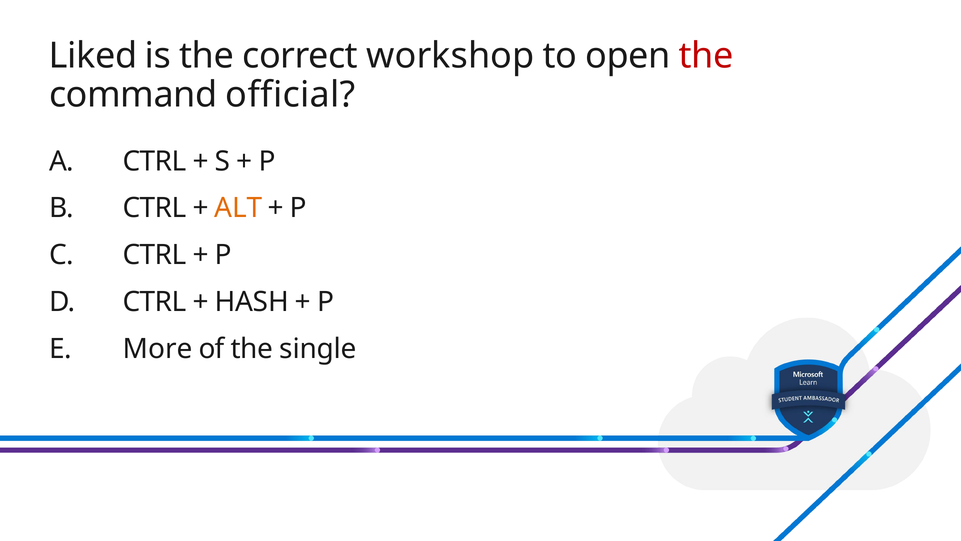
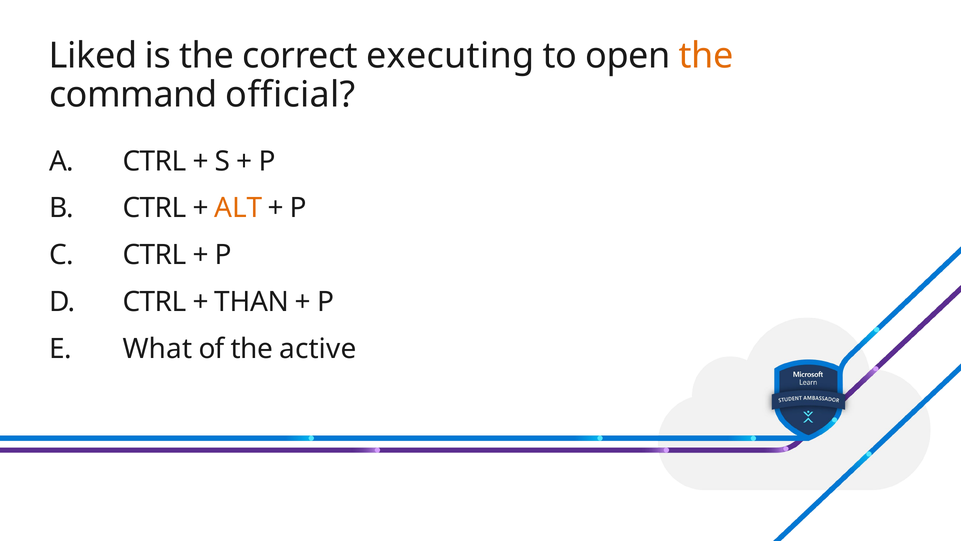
workshop: workshop -> executing (450, 56)
the colour: red -> orange (706, 56)
HASH: HASH -> THAN (252, 302)
More: More -> What (157, 349)
single: single -> active (318, 349)
